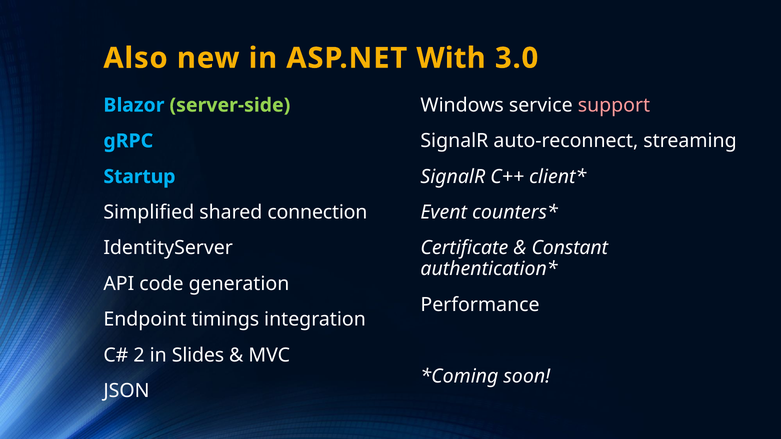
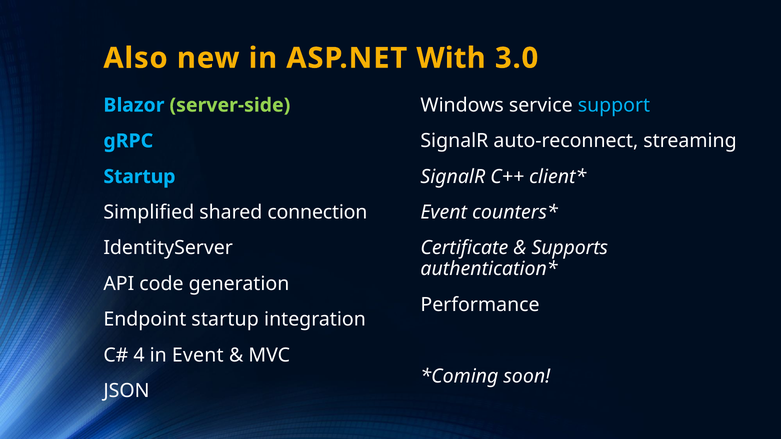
support colour: pink -> light blue (614, 105)
Constant: Constant -> Supports (570, 248)
Endpoint timings: timings -> startup (225, 320)
2: 2 -> 4 (139, 355)
in Slides: Slides -> Event (198, 355)
